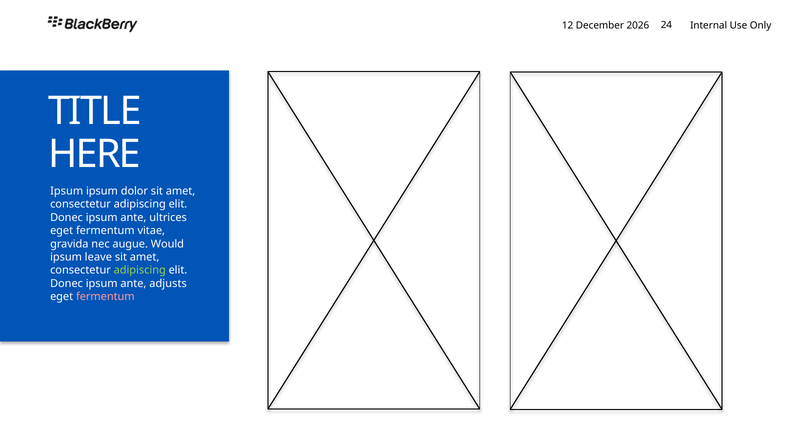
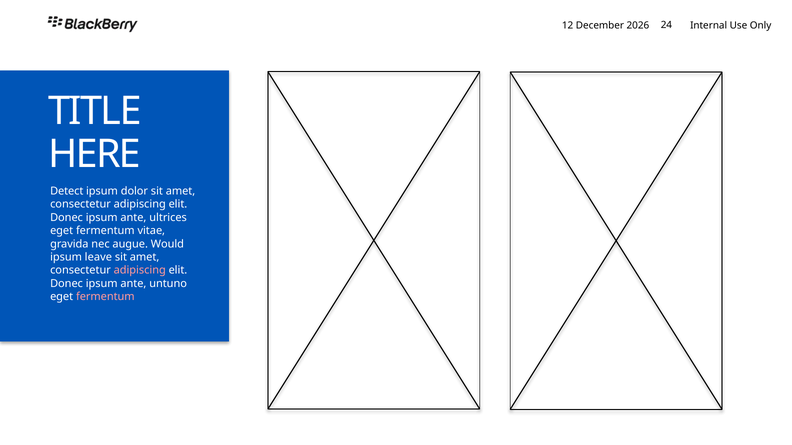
Ipsum: Ipsum -> Detect (67, 191)
adipiscing colour: light green -> pink (140, 271)
adjusts: adjusts -> untuno (168, 284)
